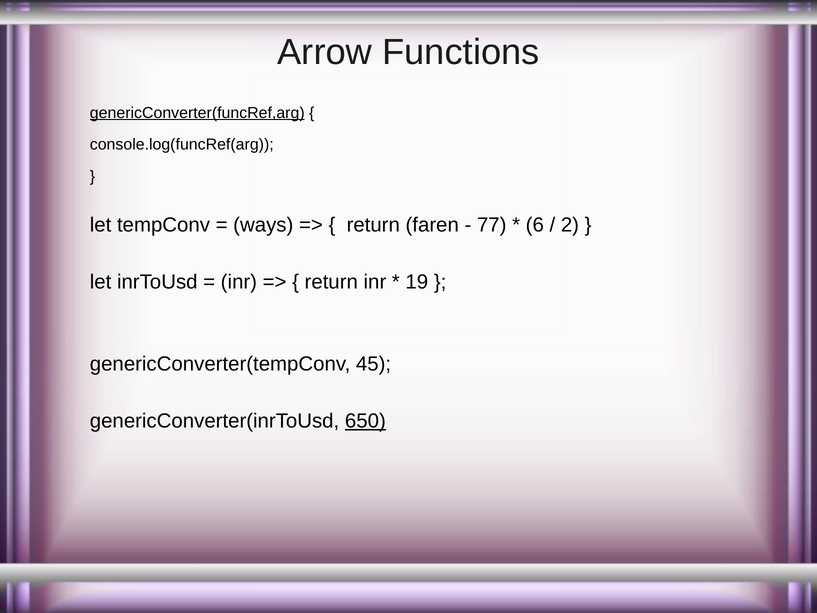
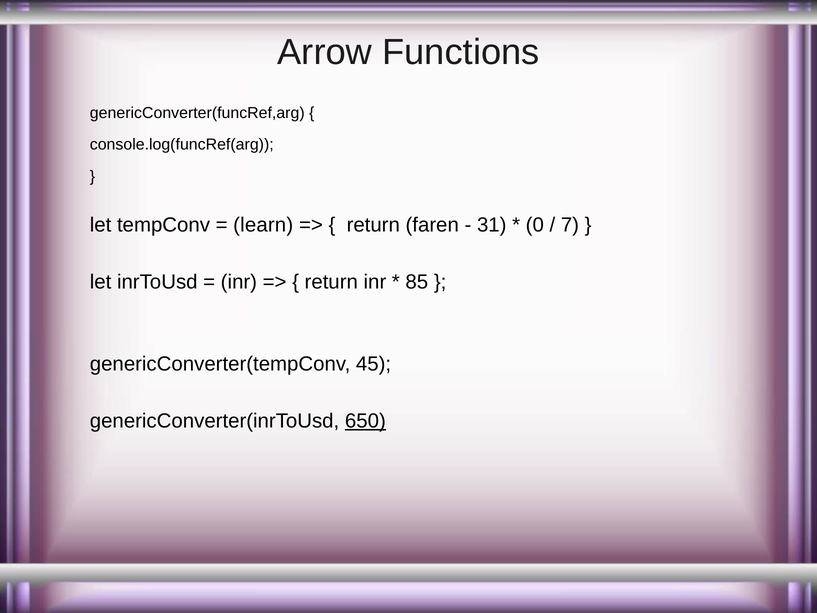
genericConverter(funcRef,arg underline: present -> none (197, 113)
ways: ways -> learn (263, 225)
77: 77 -> 31 (492, 225)
6: 6 -> 0 (535, 225)
2: 2 -> 7 (570, 225)
19: 19 -> 85 (417, 282)
